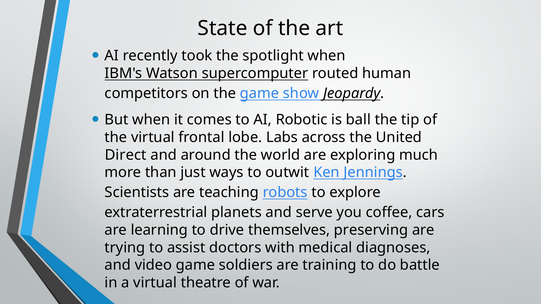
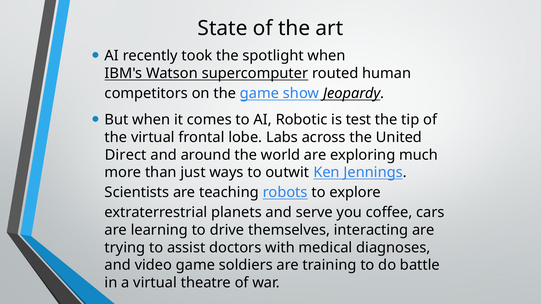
ball: ball -> test (359, 120)
preserving: preserving -> interacting (371, 230)
